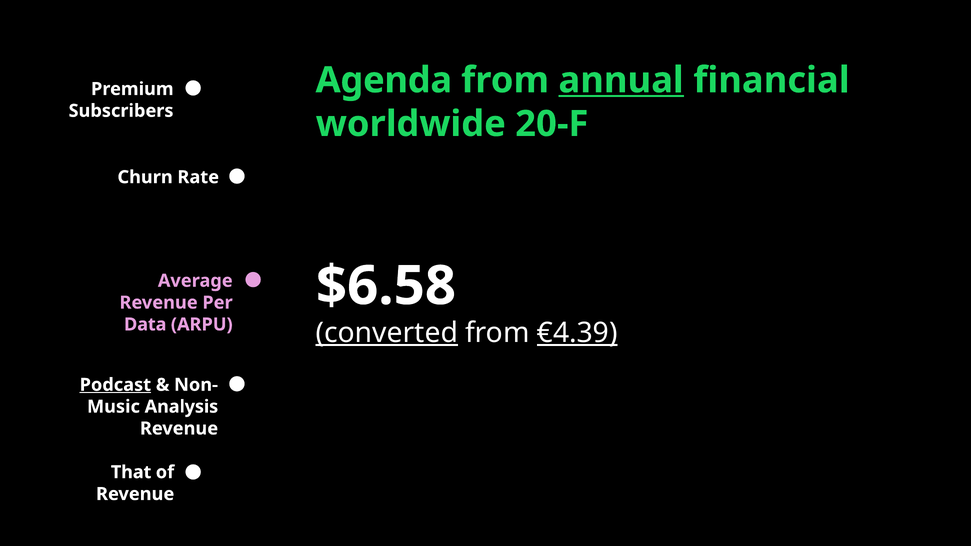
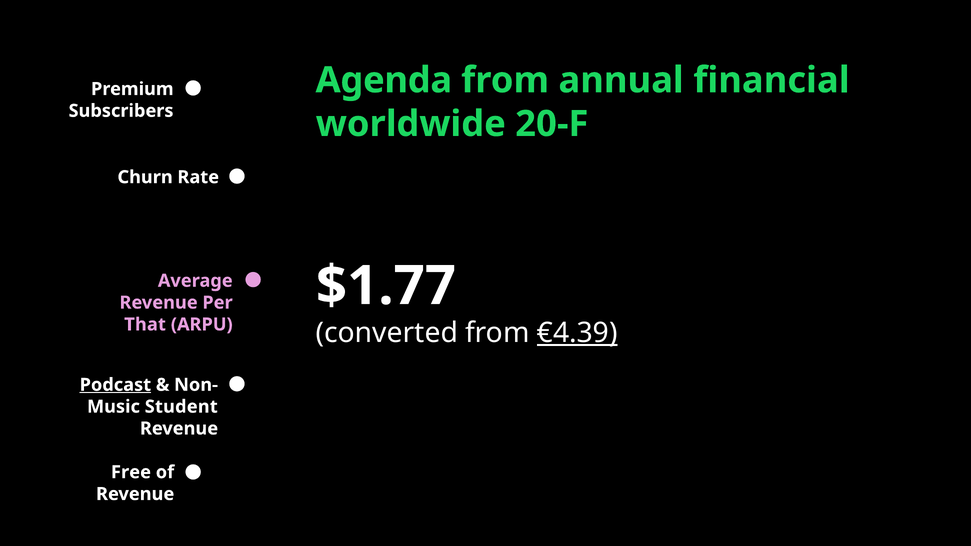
annual underline: present -> none (621, 80)
$6.58: $6.58 -> $1.77 (386, 286)
Data: Data -> That (145, 325)
converted underline: present -> none (387, 333)
Analysis: Analysis -> Student (181, 407)
That: That -> Free (131, 472)
